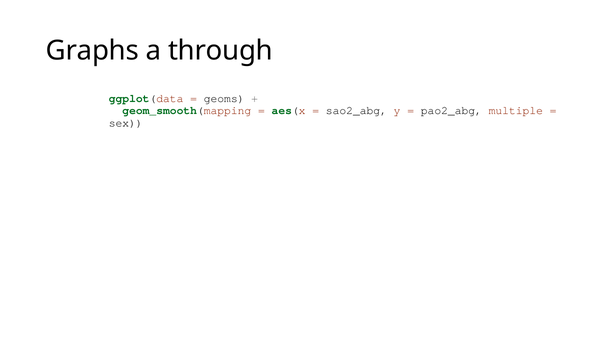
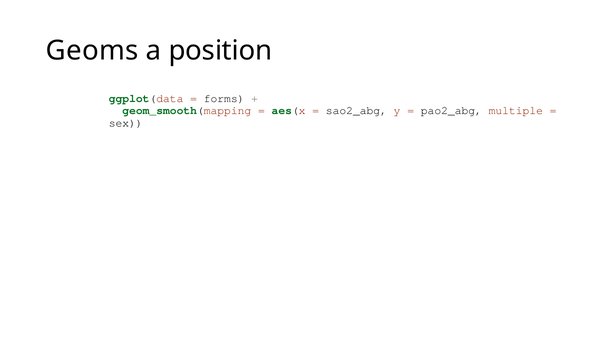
Graphs: Graphs -> Geoms (92, 51)
through: through -> position (220, 51)
geoms: geoms -> forms (224, 99)
